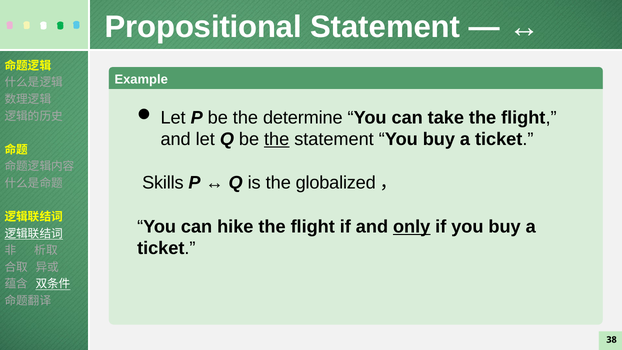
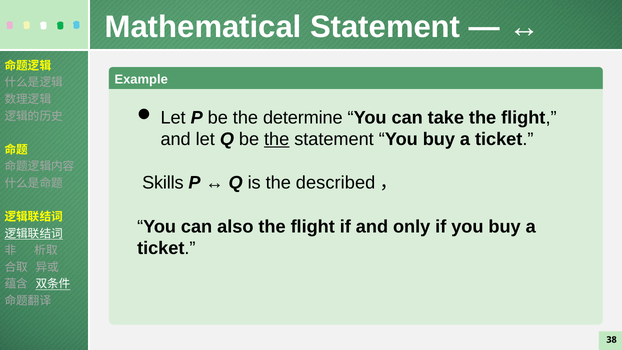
Propositional: Propositional -> Mathematical (203, 27)
globalized: globalized -> described (336, 183)
hike: hike -> also (235, 226)
only underline: present -> none (412, 226)
